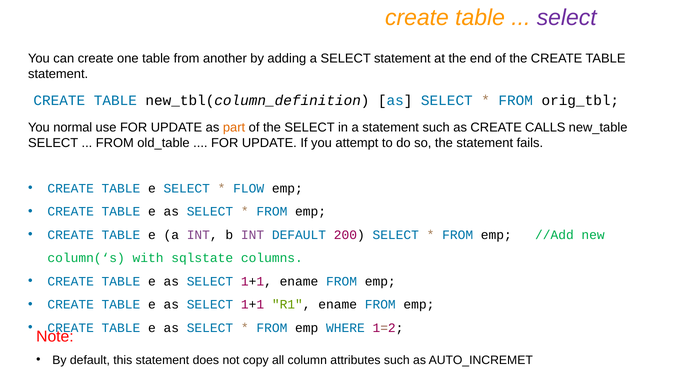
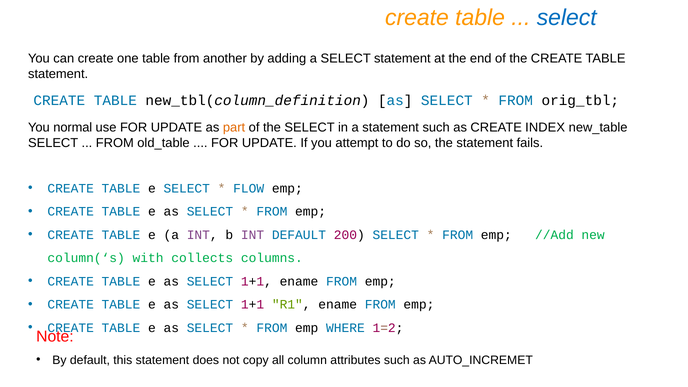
select colour: purple -> blue (567, 18)
CALLS: CALLS -> INDEX (545, 127)
sqlstate: sqlstate -> collects (202, 258)
